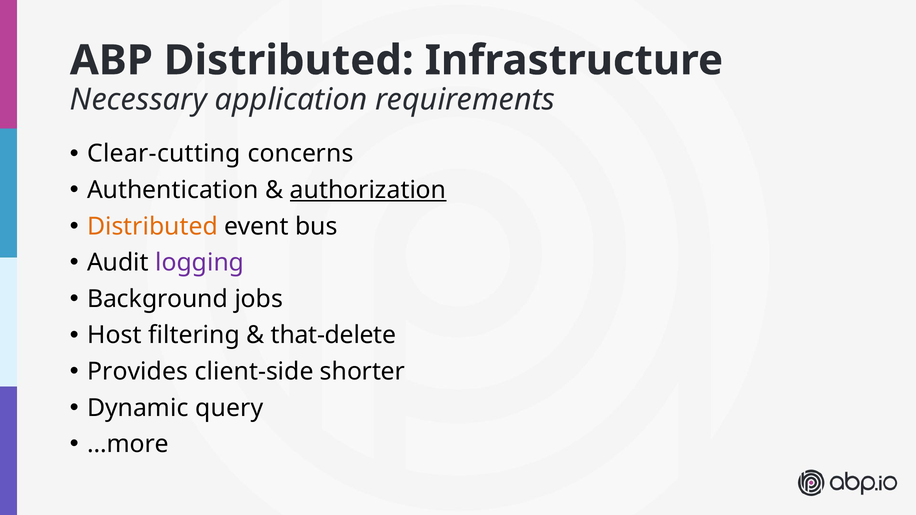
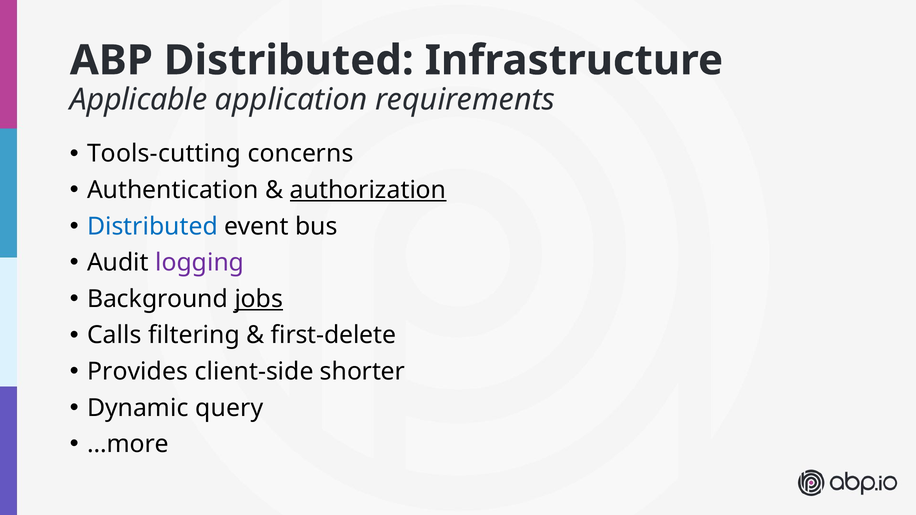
Necessary: Necessary -> Applicable (139, 100)
Clear-cutting: Clear-cutting -> Tools-cutting (164, 154)
Distributed colour: orange -> blue (152, 226)
jobs underline: none -> present (259, 299)
Host: Host -> Calls (114, 335)
that-delete: that-delete -> first-delete (334, 335)
